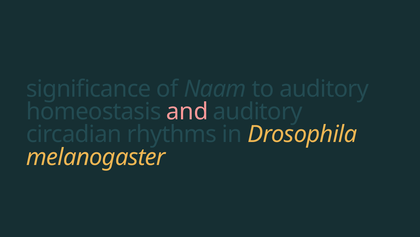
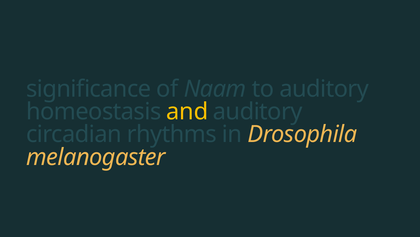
and colour: pink -> yellow (187, 111)
